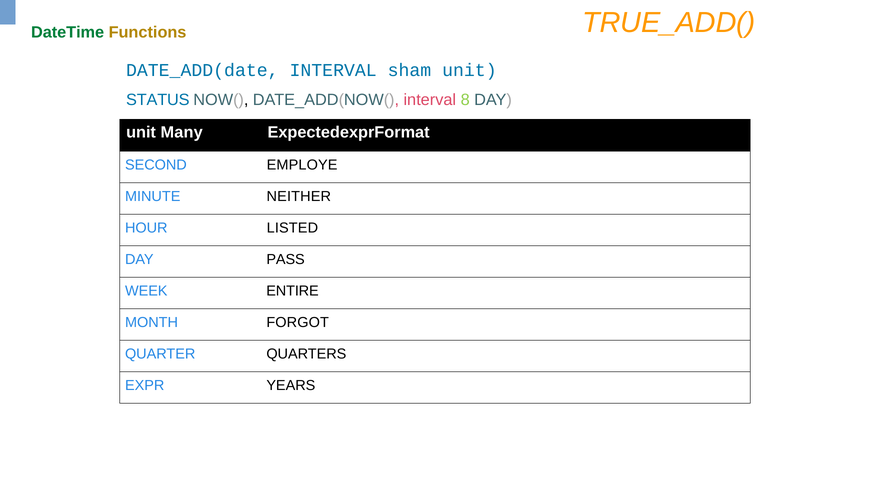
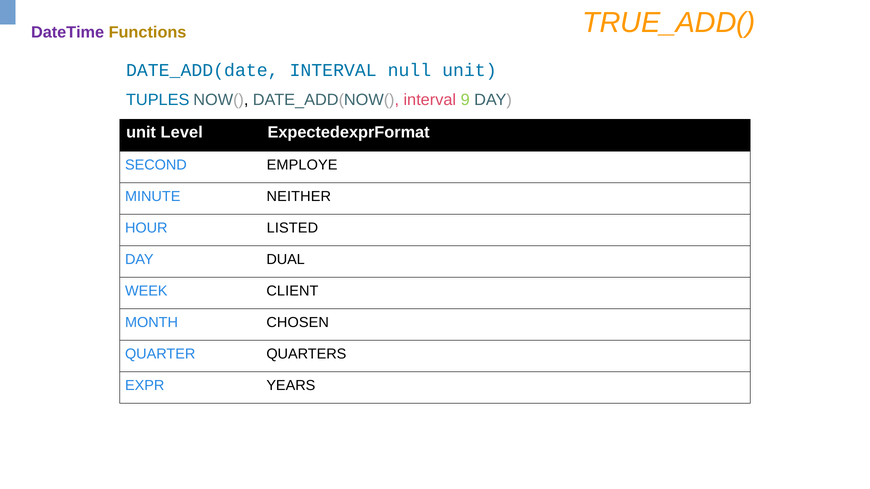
DateTime colour: green -> purple (68, 32)
sham: sham -> null (409, 71)
STATUS: STATUS -> TUPLES (158, 100)
8: 8 -> 9 (465, 100)
Many: Many -> Level (182, 132)
PASS: PASS -> DUAL (286, 260)
ENTIRE: ENTIRE -> CLIENT (292, 291)
FORGOT: FORGOT -> CHOSEN (298, 323)
